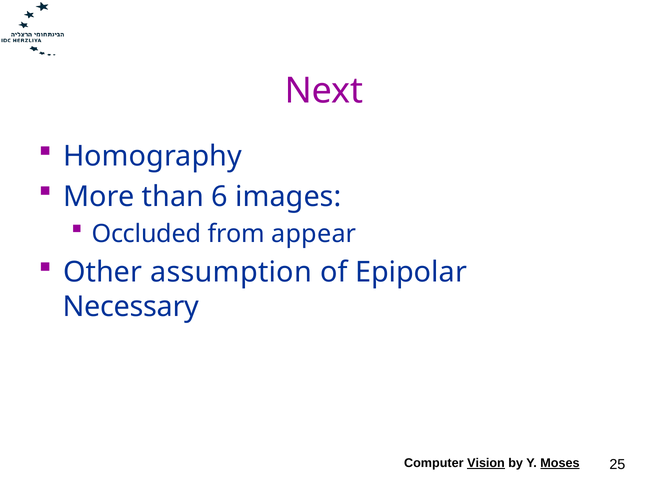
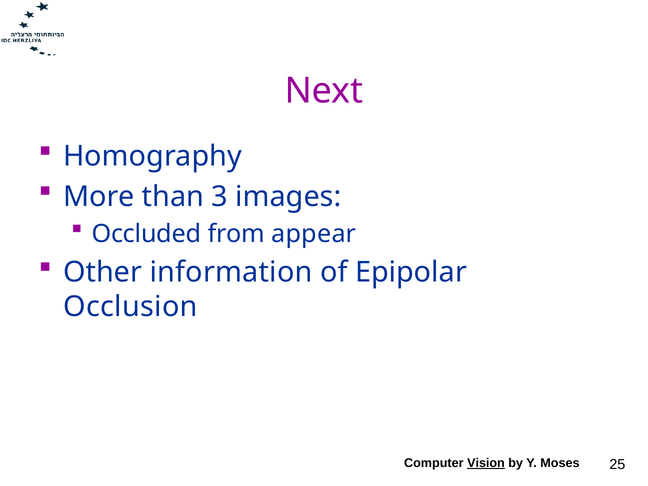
6: 6 -> 3 (220, 197)
assumption: assumption -> information (231, 272)
Necessary: Necessary -> Occlusion (130, 307)
Moses underline: present -> none (560, 463)
